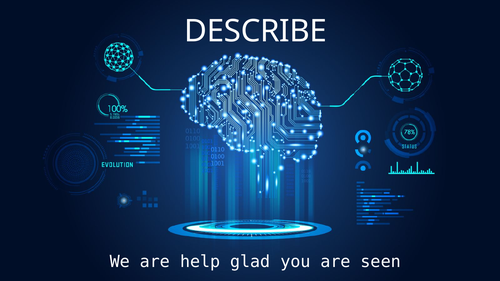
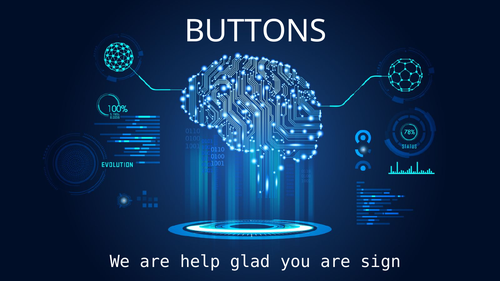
DESCRIBE: DESCRIBE -> BUTTONS (256, 31)
seen: seen -> sign (381, 262)
